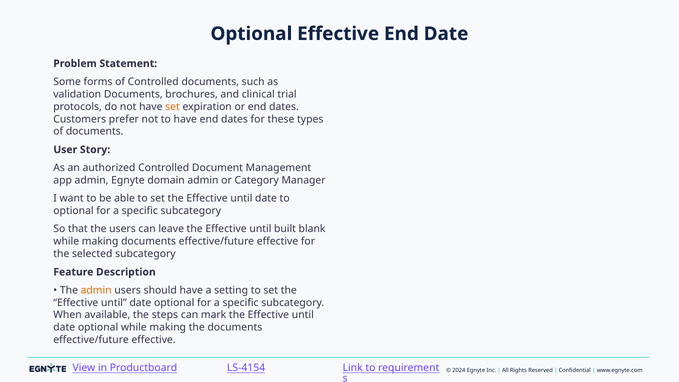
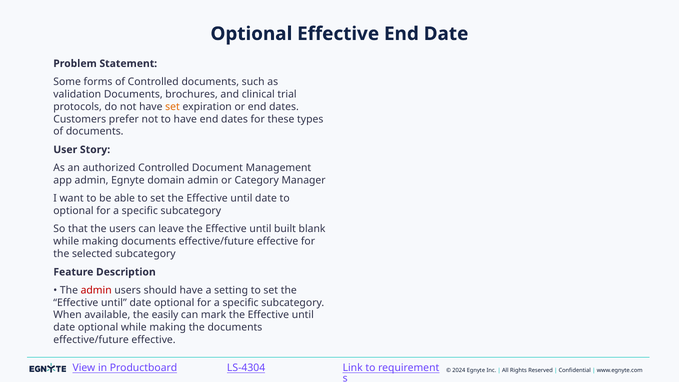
admin colour: orange -> red (96, 290)
steps: steps -> easily (165, 315)
LS-4154: LS-4154 -> LS-4304 (246, 368)
